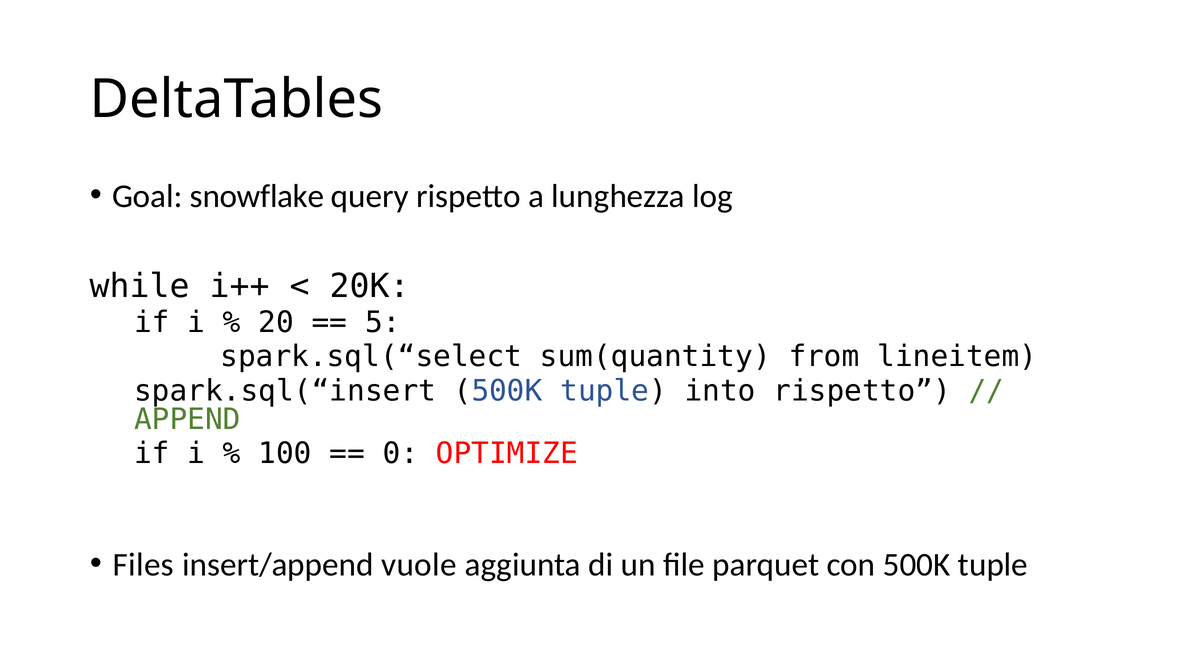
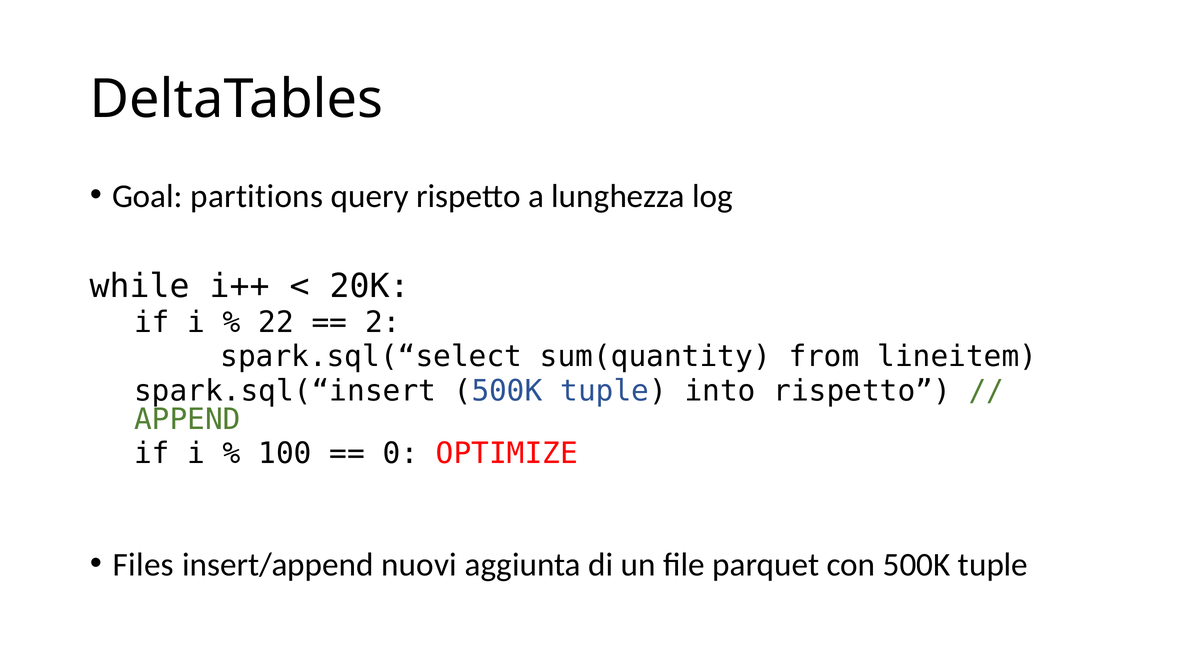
snowflake: snowflake -> partitions (257, 196)
20: 20 -> 22 (276, 322)
5: 5 -> 2 (383, 322)
vuole: vuole -> nuovi (419, 564)
